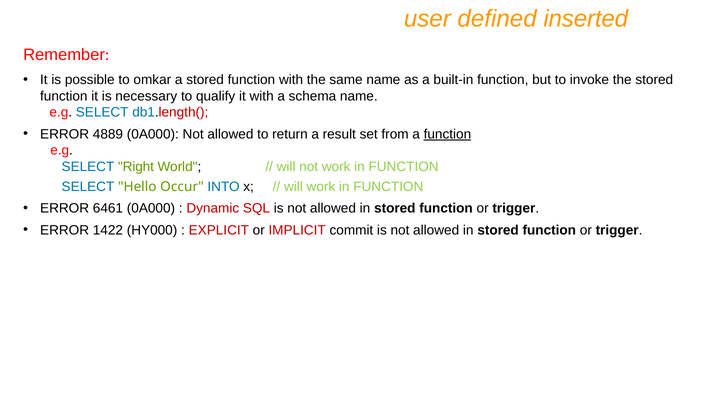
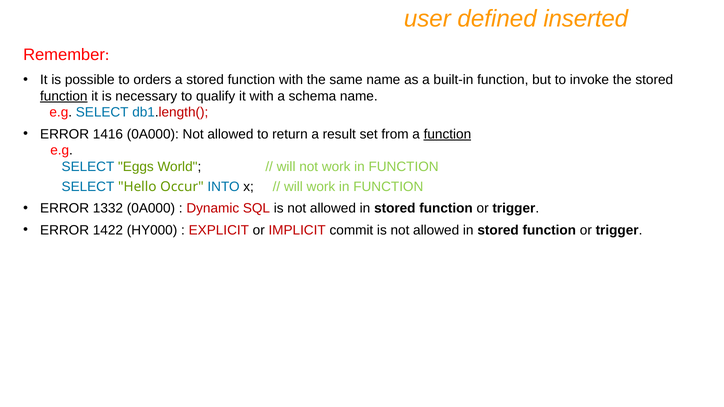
omkar: omkar -> orders (152, 80)
function underline: none -> present (64, 96)
4889: 4889 -> 1416 (108, 134)
Right: Right -> Eggs (136, 167)
6461: 6461 -> 1332 (108, 209)
